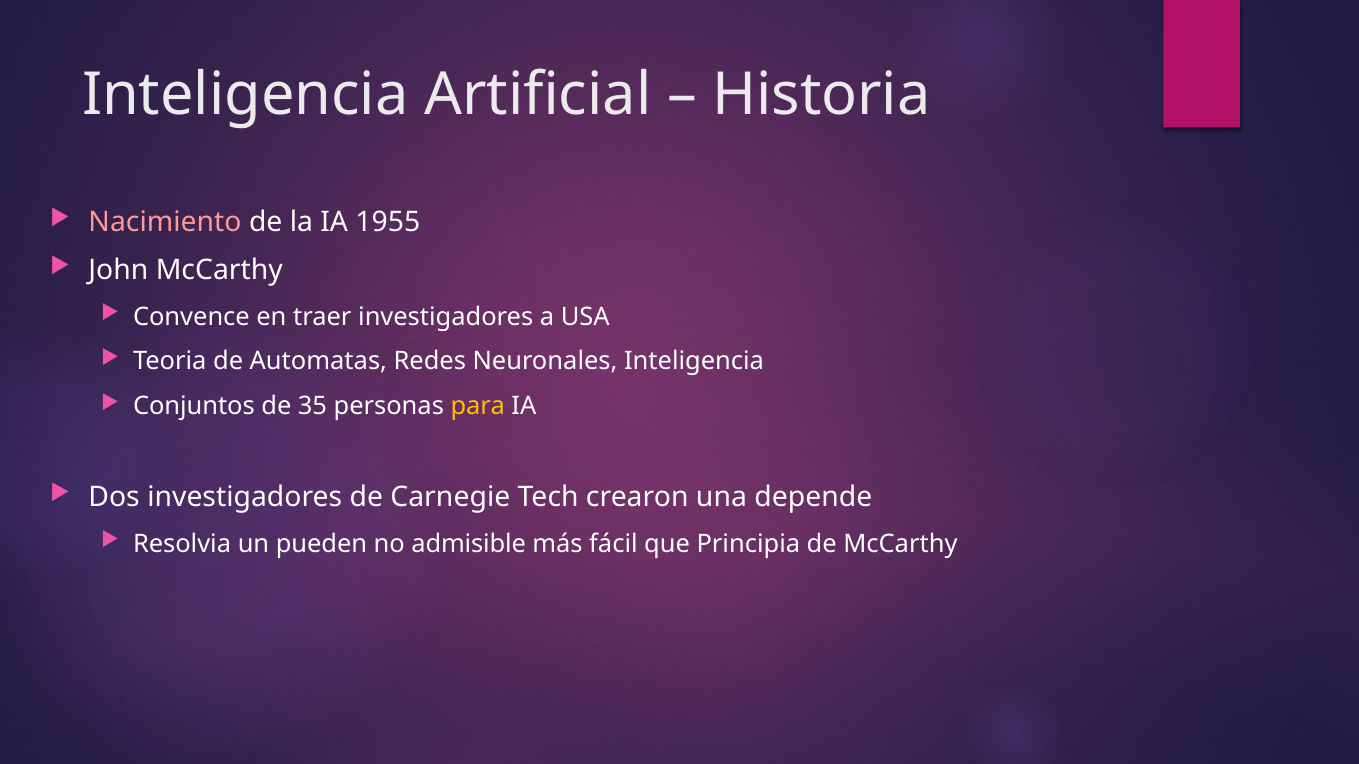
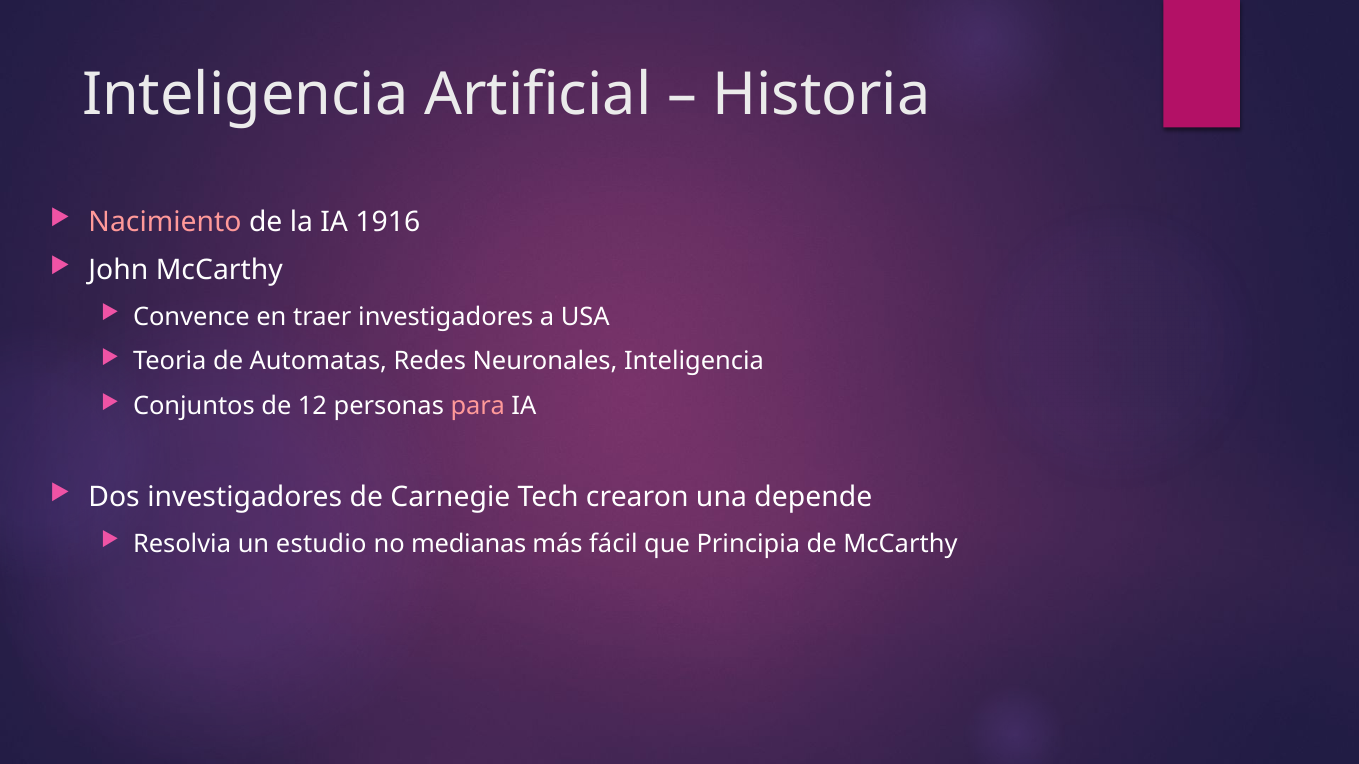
1955: 1955 -> 1916 (388, 222)
35: 35 -> 12 (312, 406)
para colour: yellow -> pink (478, 406)
pueden: pueden -> estudio (321, 544)
admisible: admisible -> medianas (469, 544)
